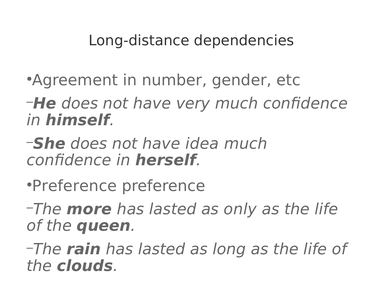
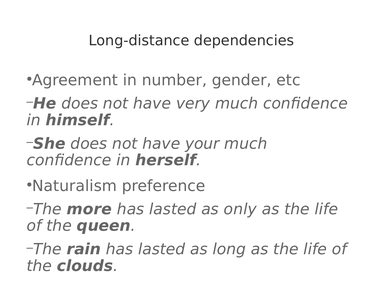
idea: idea -> your (202, 144)
Preference: Preference -> Naturalism (75, 186)
